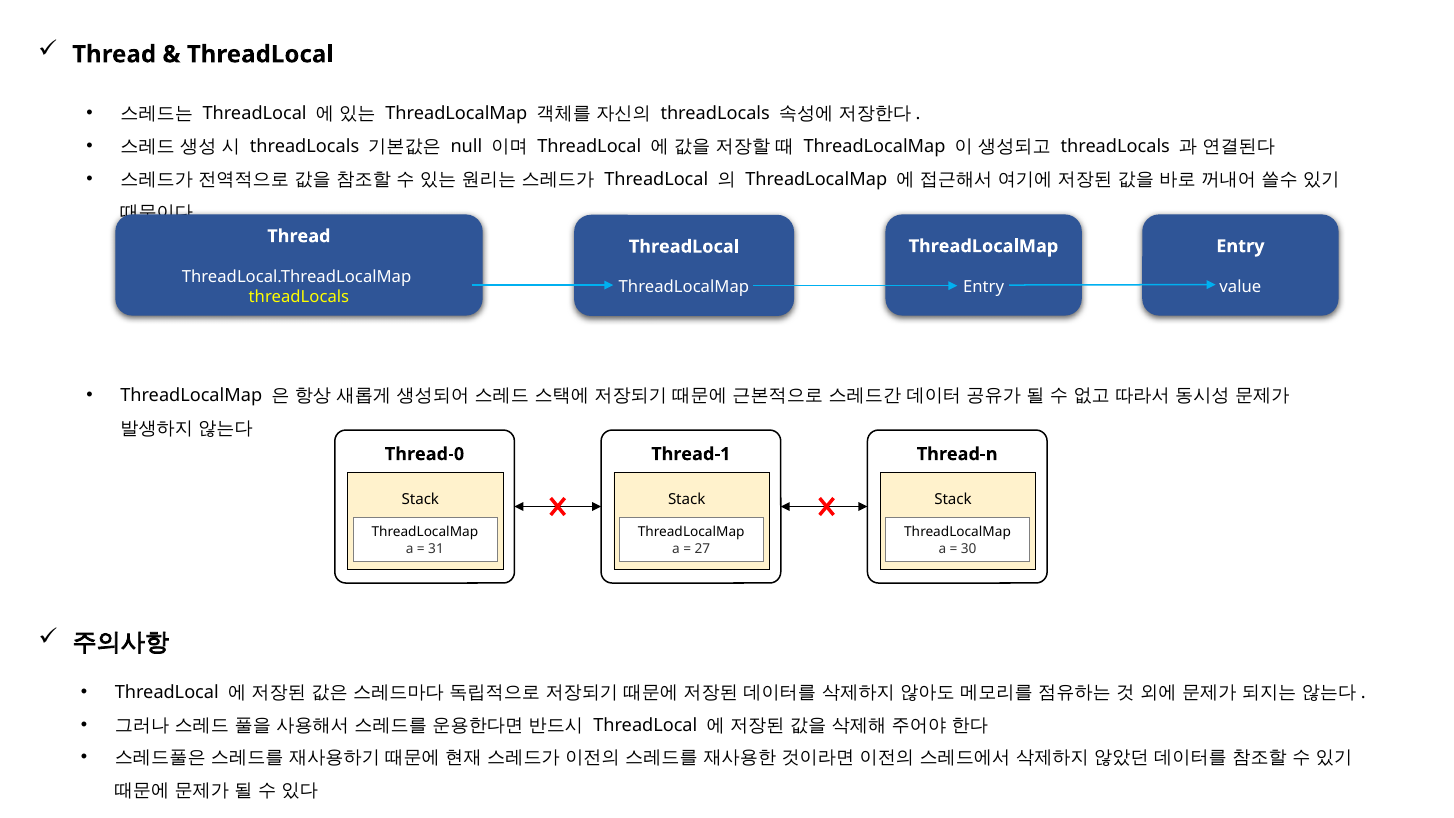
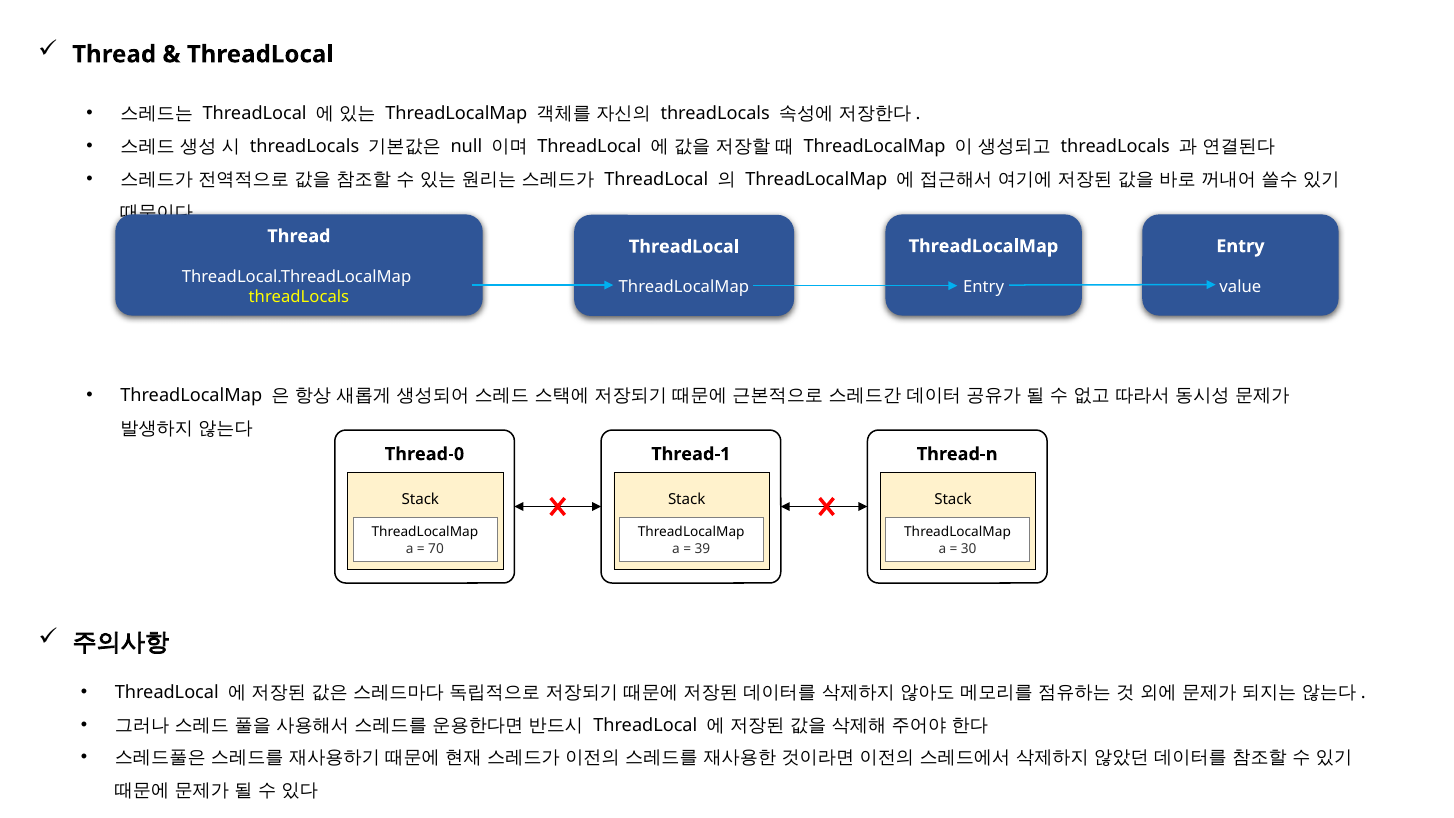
31: 31 -> 70 (436, 548)
27: 27 -> 39 (702, 548)
